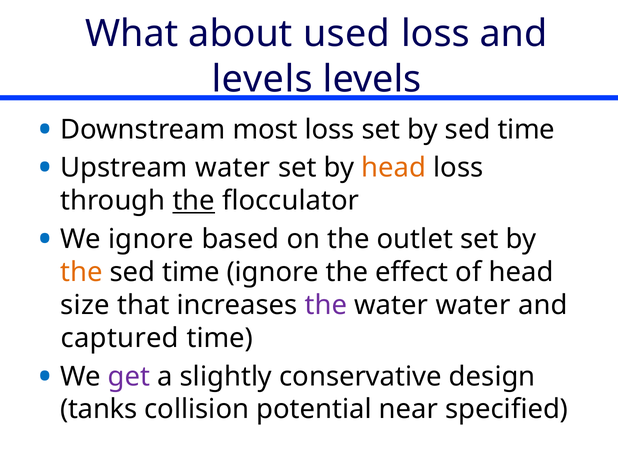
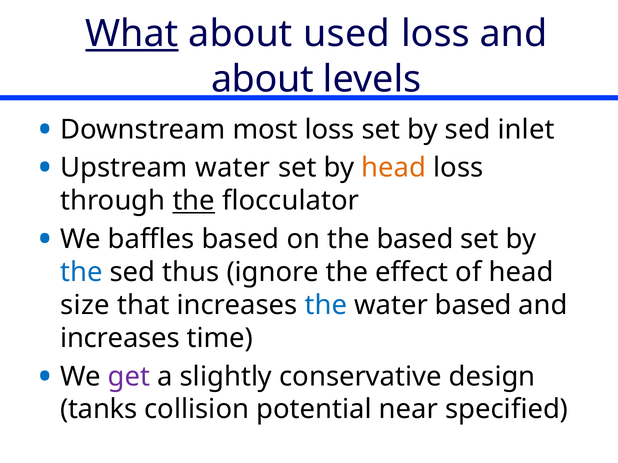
What underline: none -> present (132, 34)
levels: levels -> about (263, 79)
by sed time: time -> inlet (526, 130)
We ignore: ignore -> baffles (151, 240)
the outlet: outlet -> based (415, 240)
the colour: orange -> blue (81, 273)
time: time -> thus (191, 273)
the colour: purple -> blue (326, 305)
water water: water -> based (473, 305)
captured: captured -> increases (120, 338)
